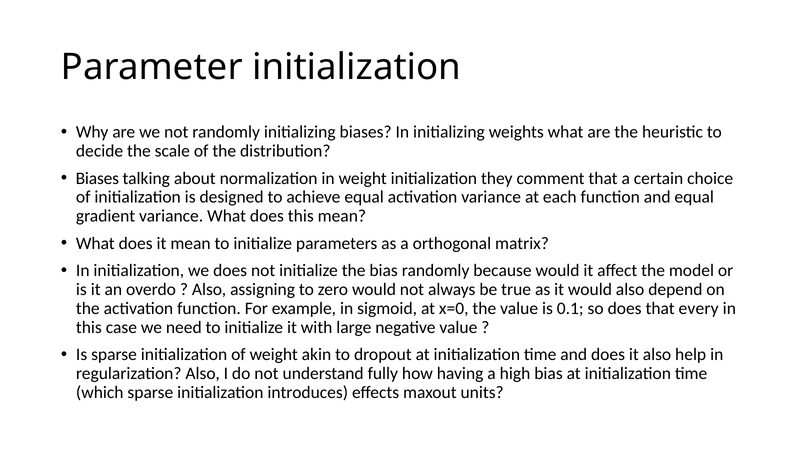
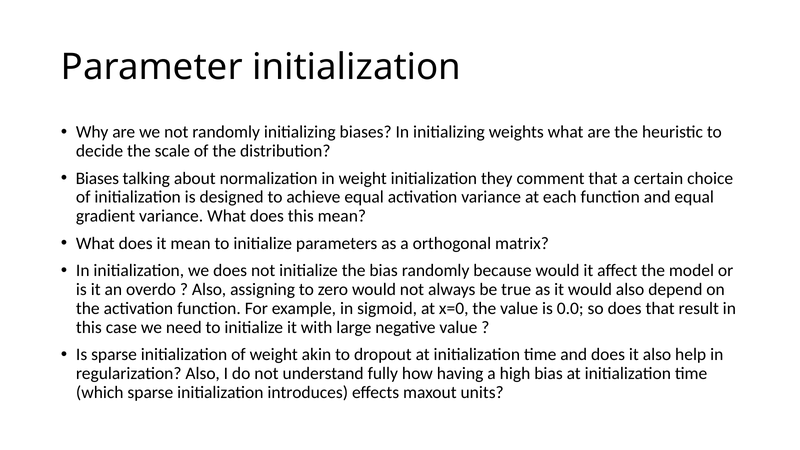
0.1: 0.1 -> 0.0 (570, 308)
every: every -> result (699, 308)
